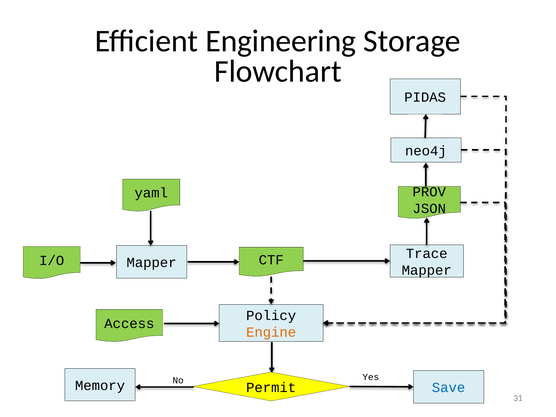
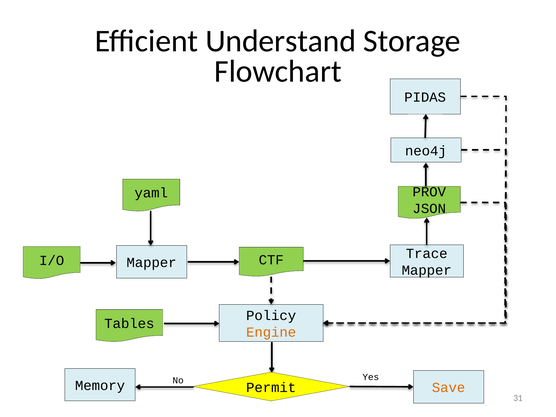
Engineering: Engineering -> Understand (281, 41)
Access: Access -> Tables (129, 323)
Save colour: blue -> orange (449, 388)
